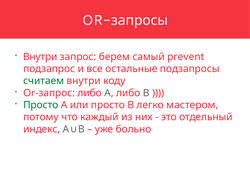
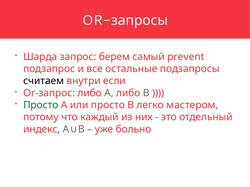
Внутри: Внутри -> Шарда (40, 57)
считаем colour: green -> black (44, 81)
коду: коду -> если (114, 81)
